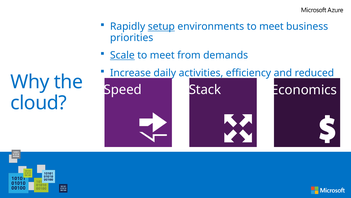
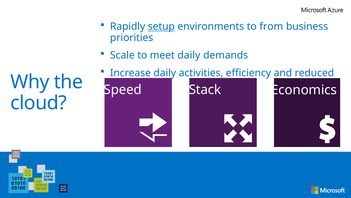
environments to meet: meet -> from (271, 26)
Scale underline: present -> none (122, 55)
meet from: from -> daily (189, 55)
